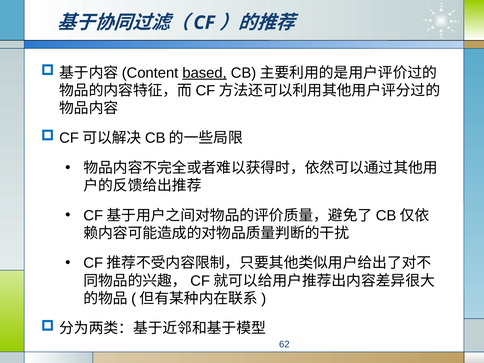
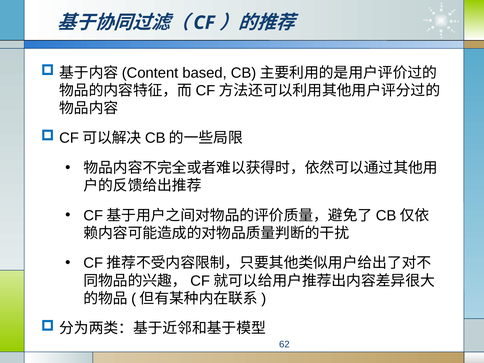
based underline: present -> none (205, 73)
